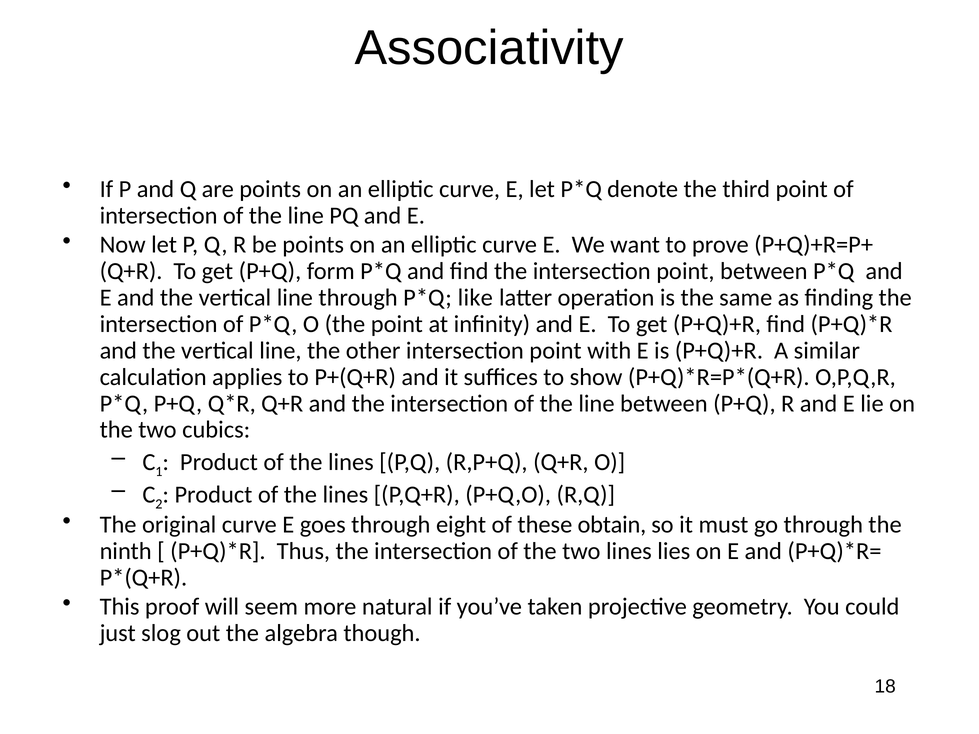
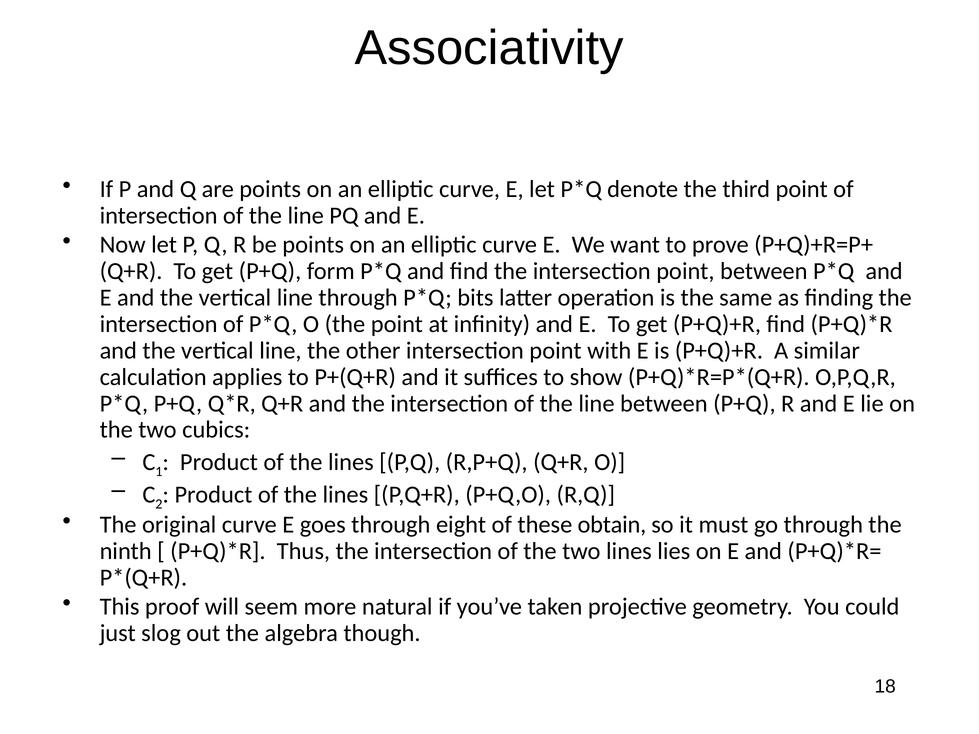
like: like -> bits (475, 298)
